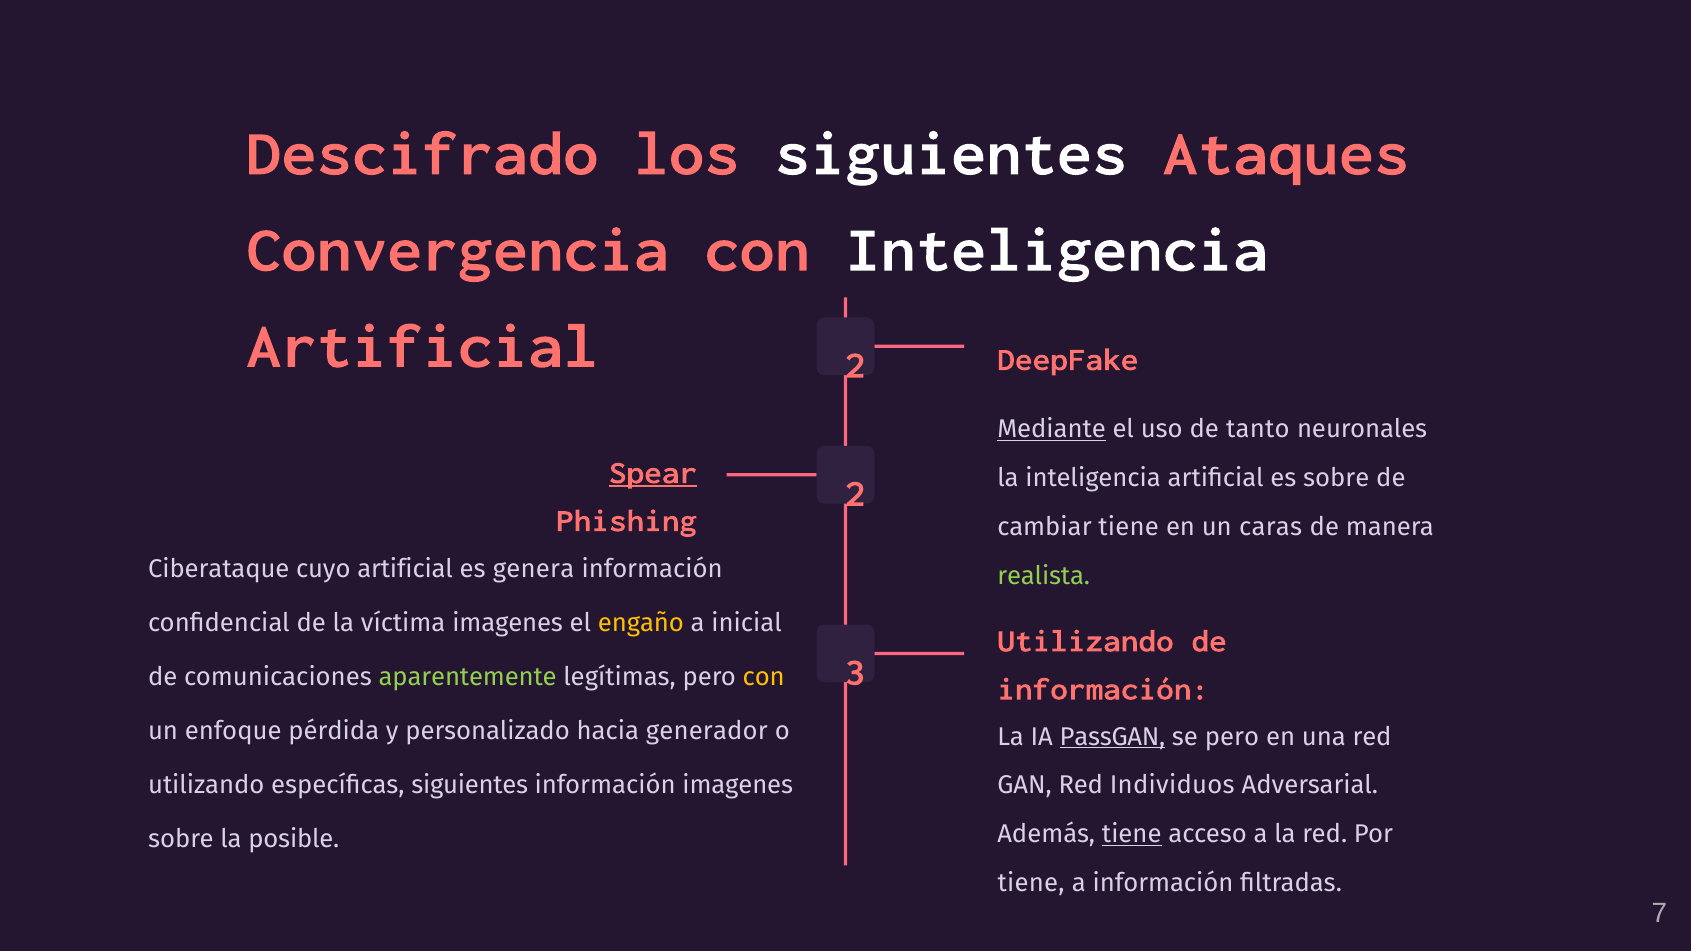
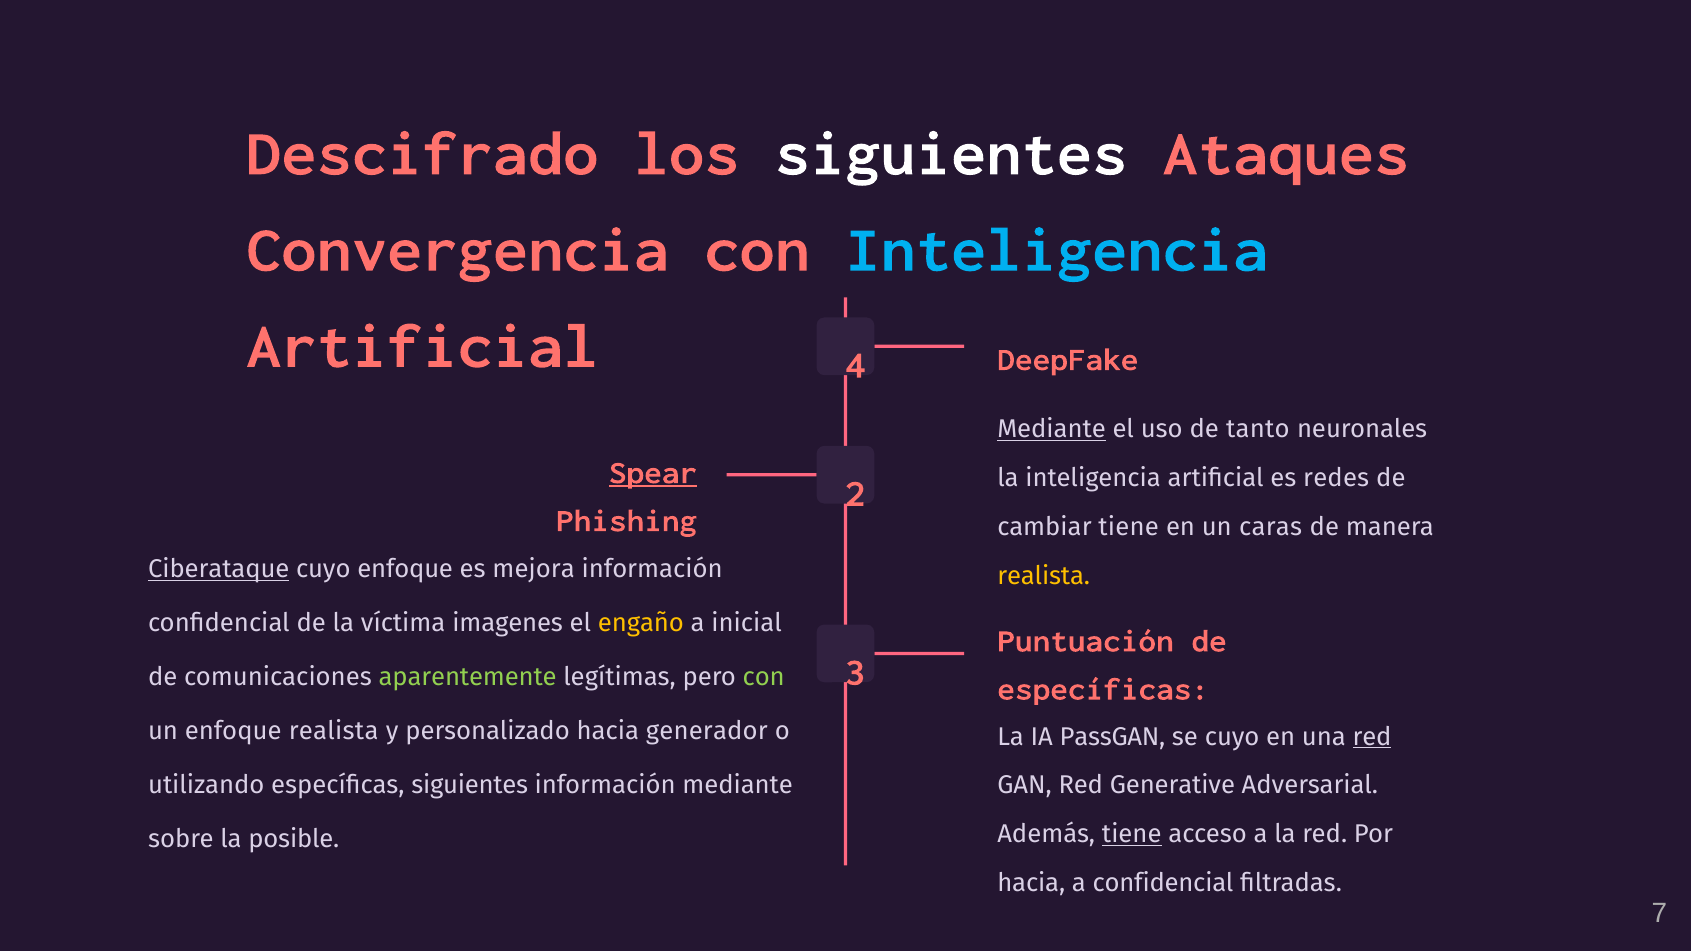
Inteligencia colour: white -> light blue (1057, 250)
Artificial 2: 2 -> 4 (855, 365)
es sobre: sobre -> redes (1336, 479)
Ciberataque underline: none -> present (219, 569)
cuyo artificial: artificial -> enfoque (405, 569)
genera: genera -> mejora (534, 569)
realista colour: light green -> yellow (1044, 576)
Utilizando: Utilizando -> Puntuación (1086, 641)
con colour: yellow -> light green (764, 677)
información: información -> específicas (1103, 689)
enfoque pérdida: pérdida -> realista (334, 731)
PassGAN underline: present -> none (1113, 737)
se pero: pero -> cuyo (1232, 737)
red underline: none -> present (1372, 737)
información imagenes: imagenes -> mediante (738, 785)
Individuos: Individuos -> Generative (1172, 786)
tiene: tiene -> hacia (1031, 884)
a información: información -> confidencial (1163, 884)
